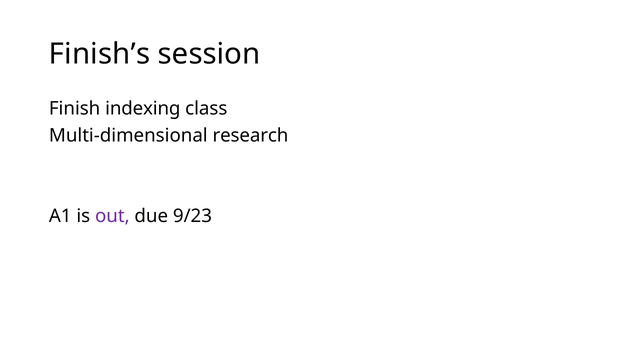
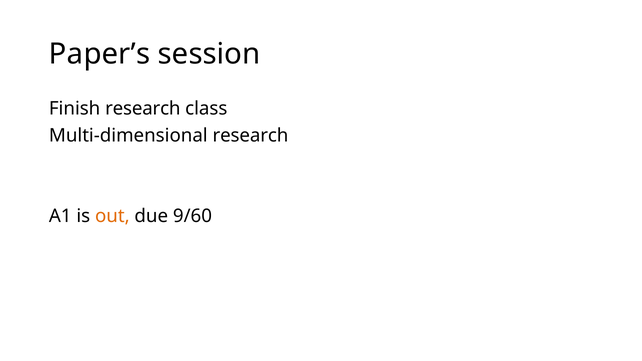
Finish’s: Finish’s -> Paper’s (100, 54)
Finish indexing: indexing -> research (143, 109)
out colour: purple -> orange (112, 216)
9/23: 9/23 -> 9/60 (192, 216)
